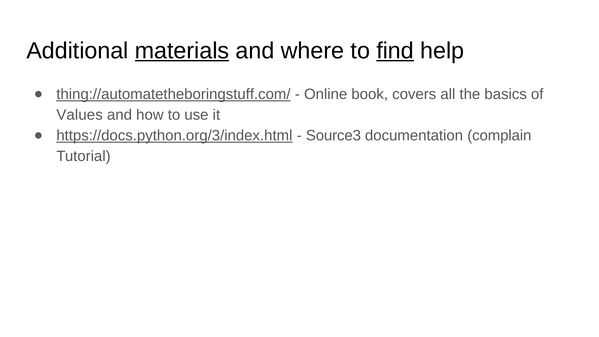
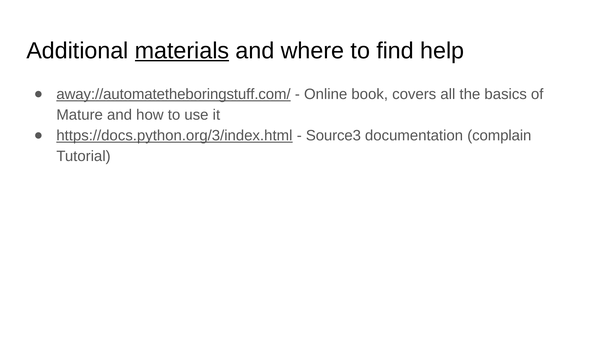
find underline: present -> none (395, 51)
thing://automatetheboringstuff.com/: thing://automatetheboringstuff.com/ -> away://automatetheboringstuff.com/ (173, 94)
Values: Values -> Mature (80, 115)
